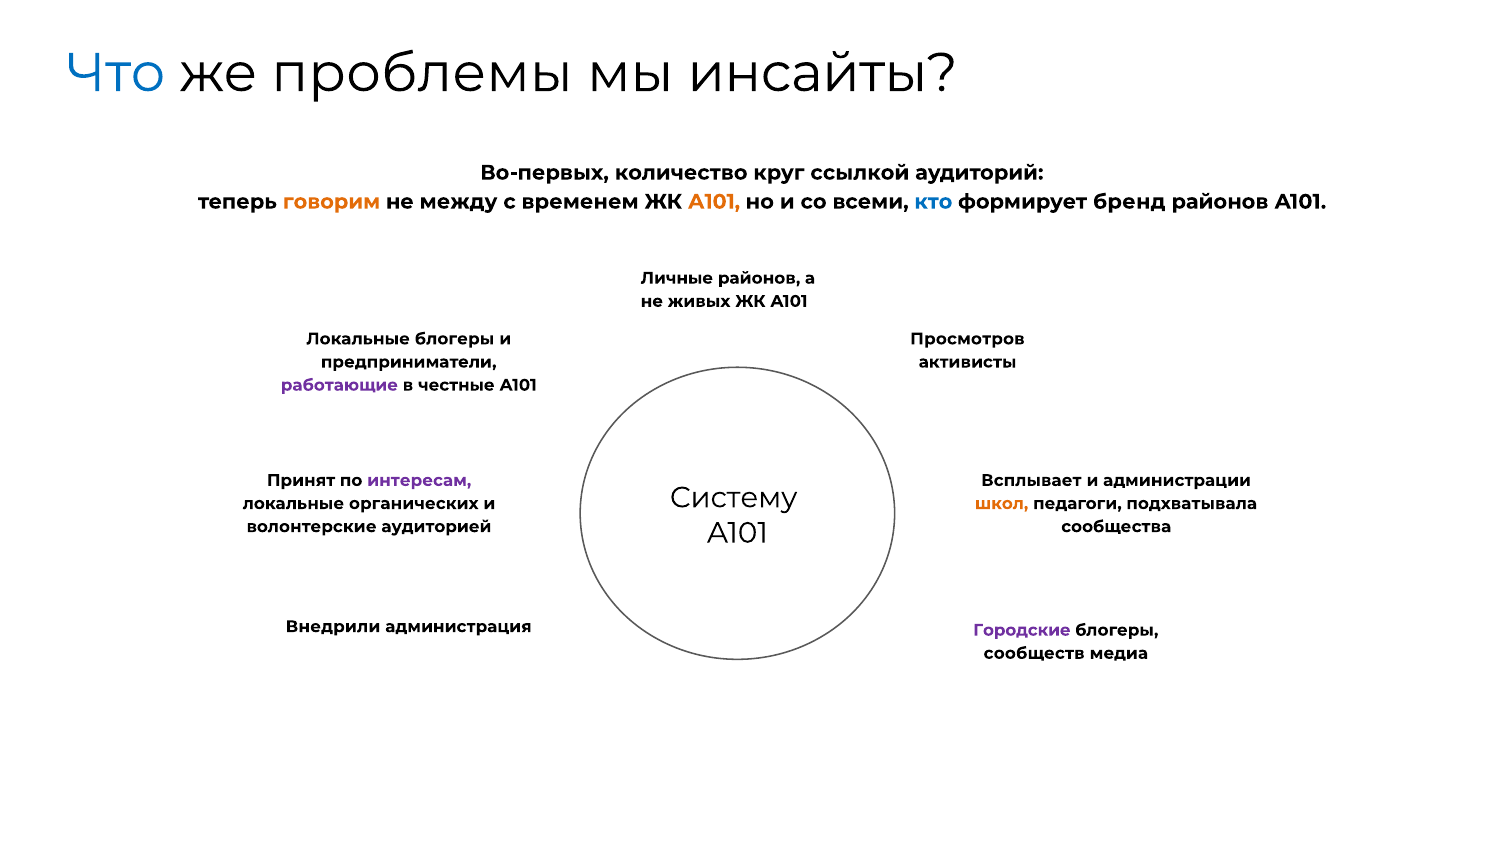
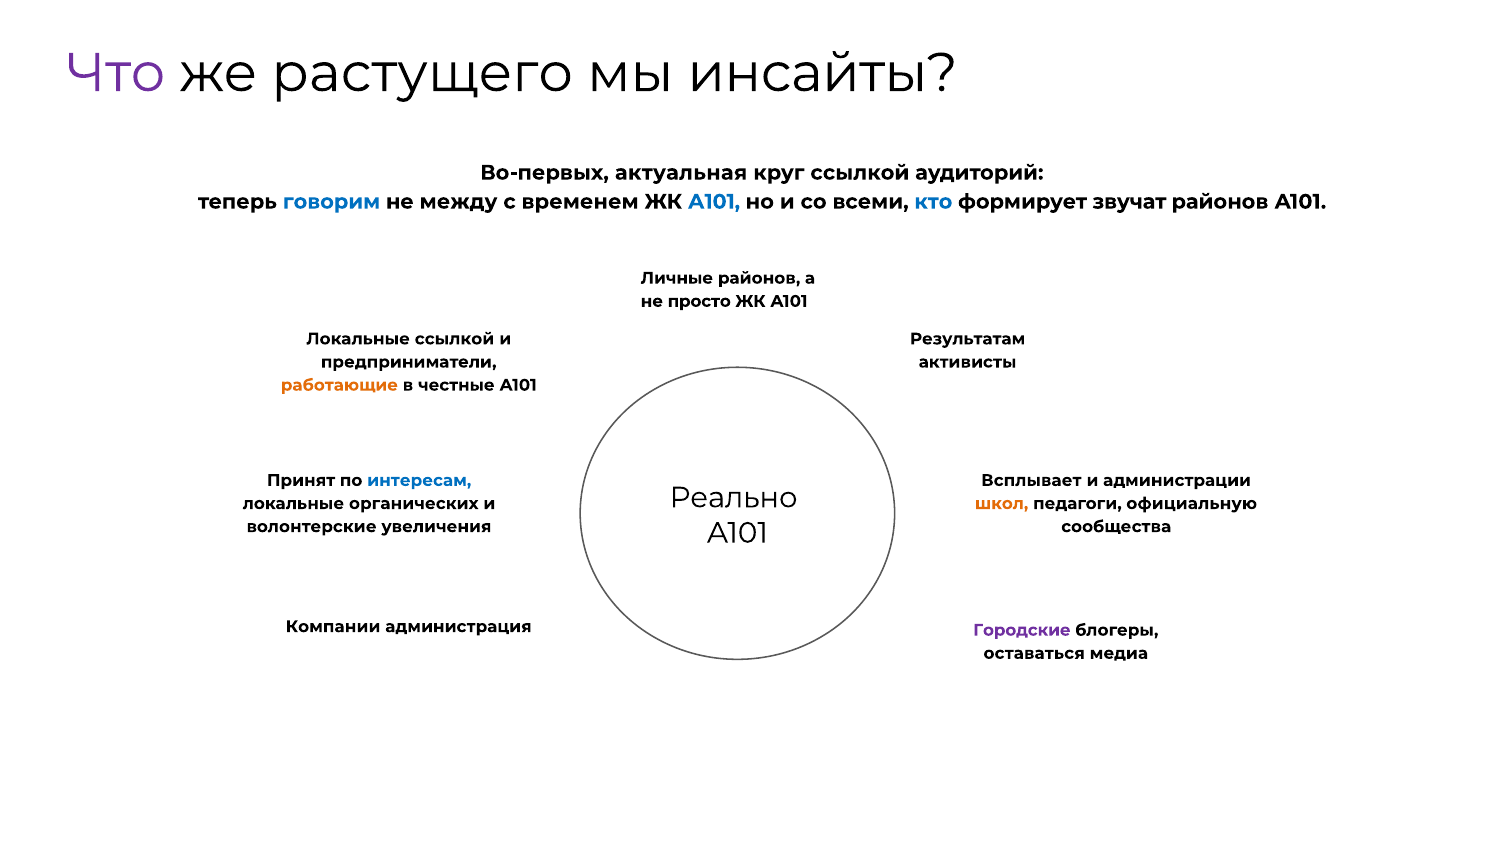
Что colour: blue -> purple (116, 73)
проблемы: проблемы -> растущего (422, 73)
количество: количество -> актуальная (681, 173)
говорим colour: orange -> blue (332, 202)
А101 colour: orange -> blue (714, 202)
бренд: бренд -> звучат (1129, 202)
живых: живых -> просто (699, 301)
Локальные блогеры: блогеры -> ссылкой (454, 339)
Просмотров: Просмотров -> Результатам (968, 339)
работающие colour: purple -> orange (339, 385)
интересам colour: purple -> blue (419, 480)
Систему: Систему -> Реально (734, 497)
подхватывала: подхватывала -> официальную (1192, 503)
аудиторией: аудиторией -> увеличения (436, 526)
Внедрили: Внедрили -> Компании (333, 626)
сообществ: сообществ -> оставаться (1034, 653)
